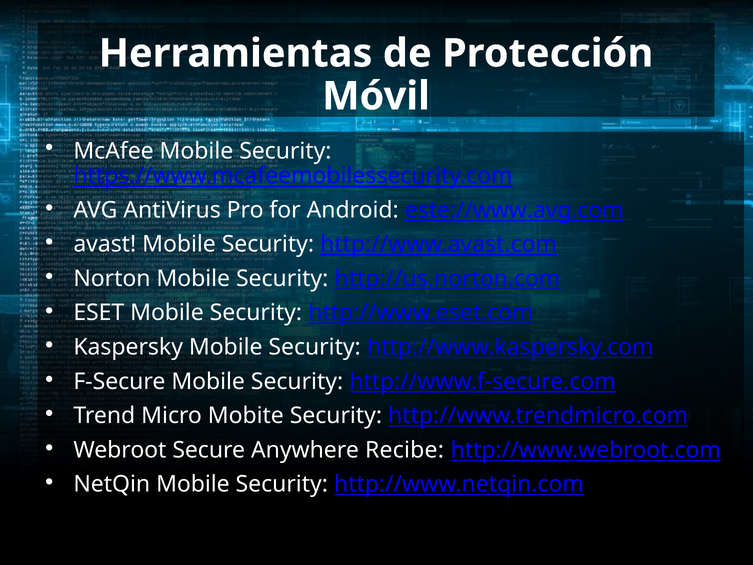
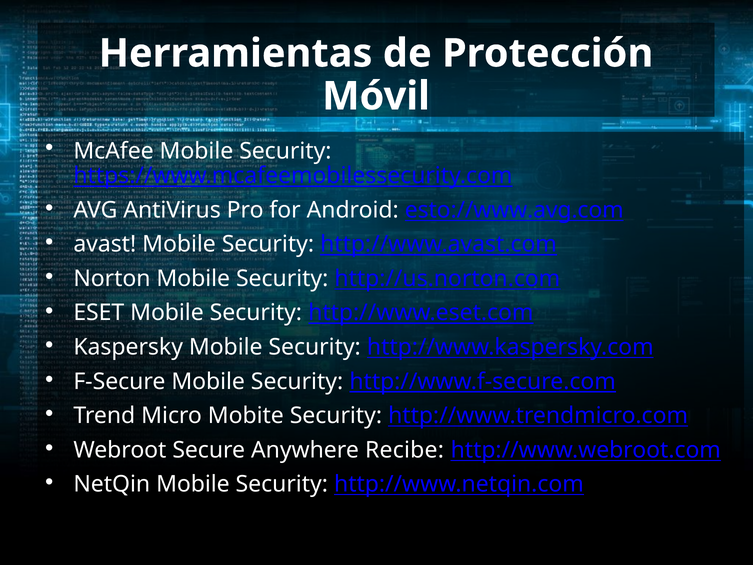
este://www.avg.com: este://www.avg.com -> esto://www.avg.com (514, 210)
